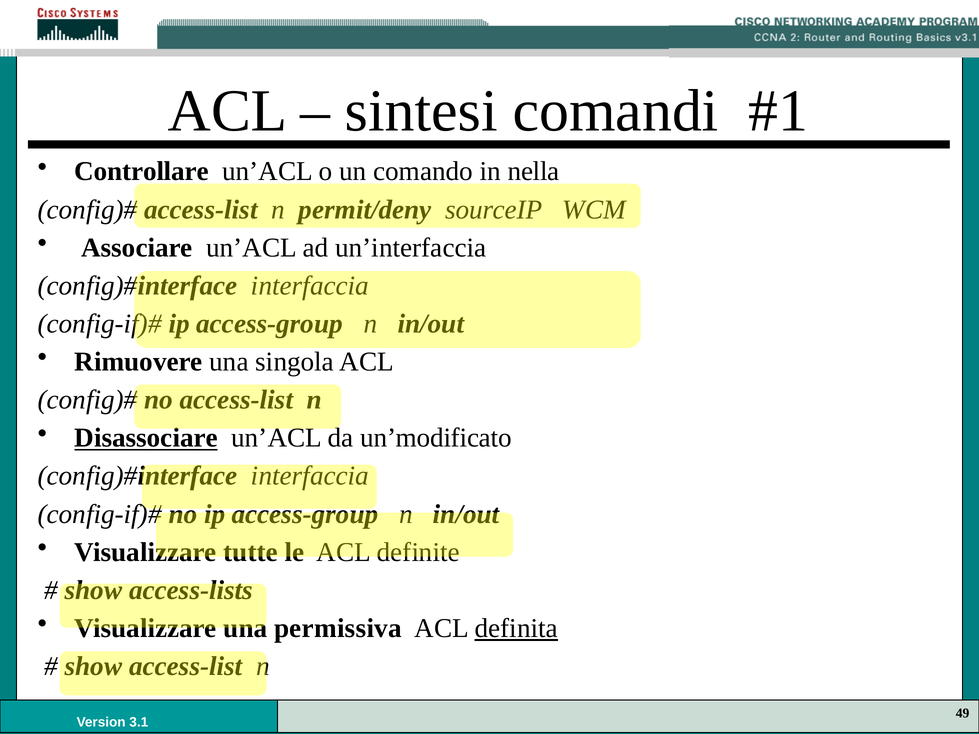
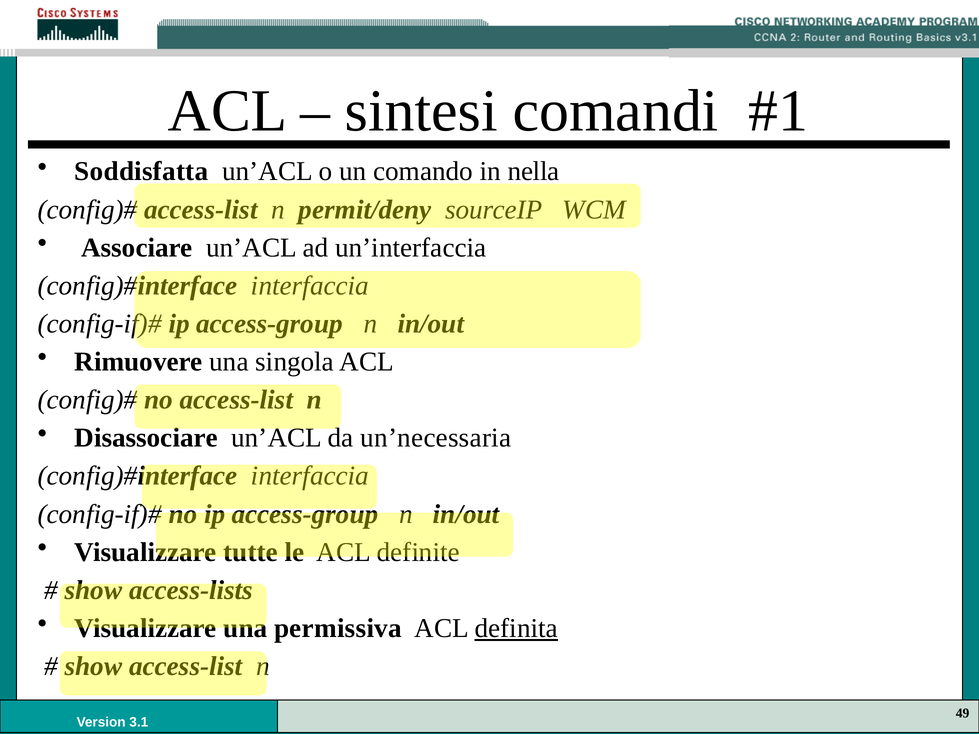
Controllare: Controllare -> Soddisfatta (141, 172)
Disassociare underline: present -> none (146, 438)
un’modificato: un’modificato -> un’necessaria (436, 438)
